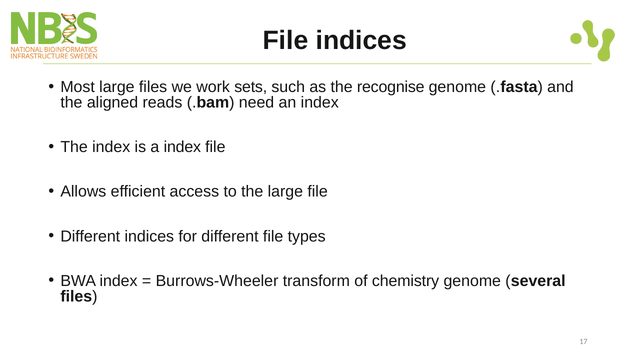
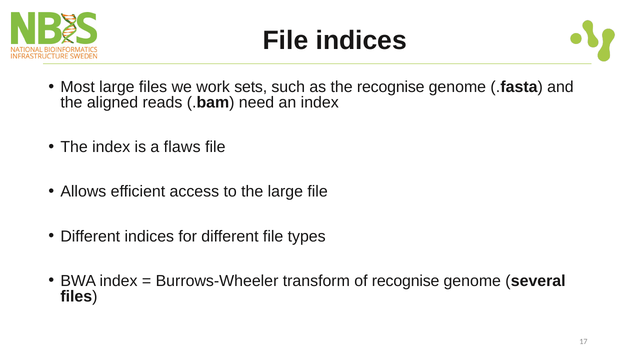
a index: index -> flaws (182, 147)
of chemistry: chemistry -> recognise (406, 281)
